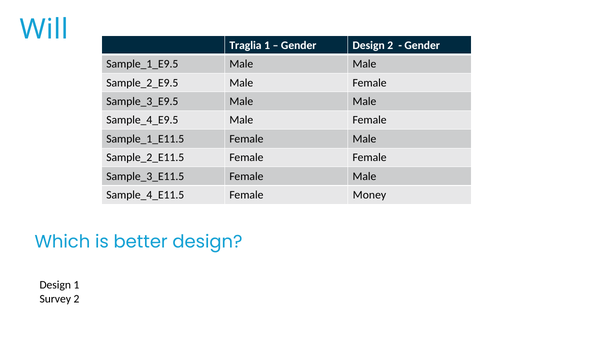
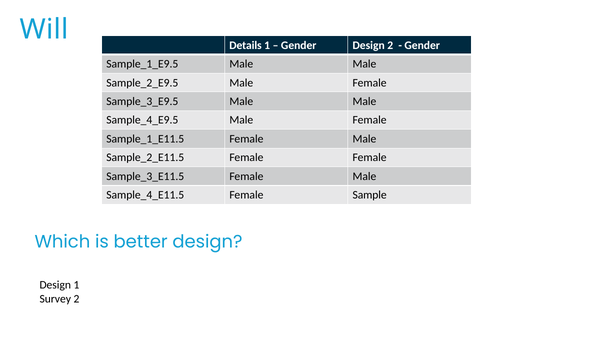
Traglia: Traglia -> Details (246, 45)
Money: Money -> Sample (370, 195)
